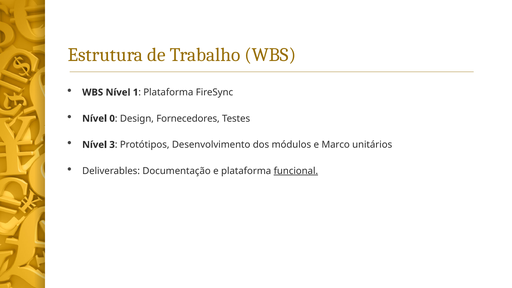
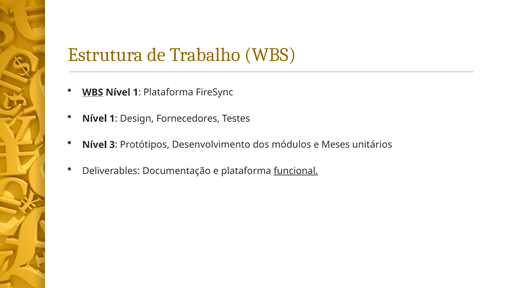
WBS underline: none -> present (93, 92)
0: 0 -> 1 (112, 119)
Marco: Marco -> Meses (336, 145)
